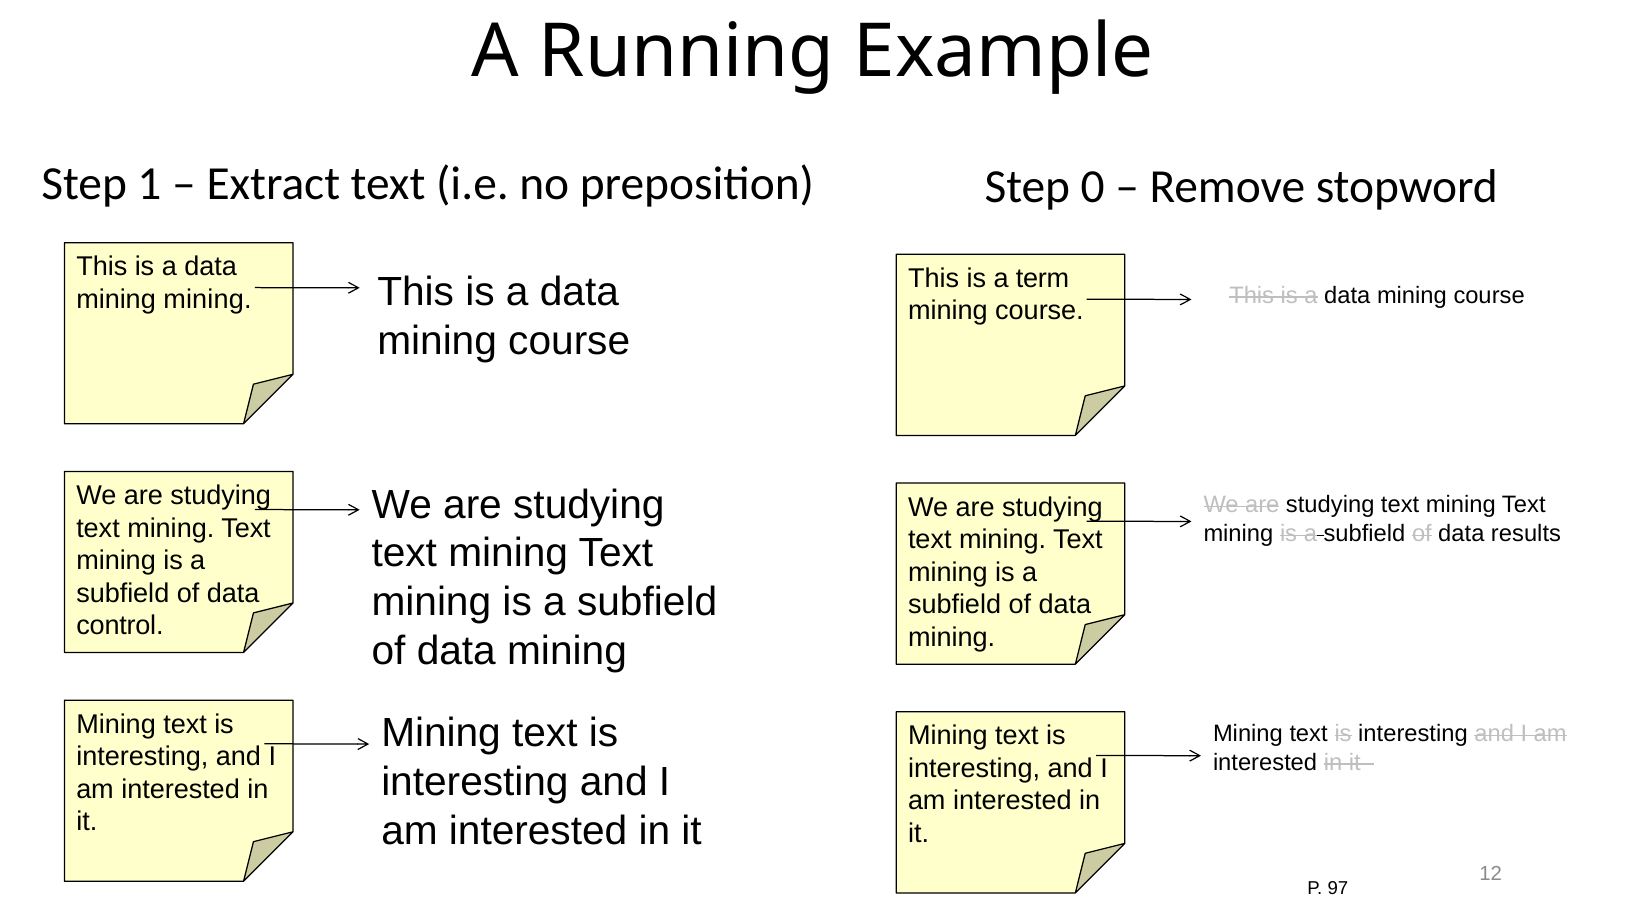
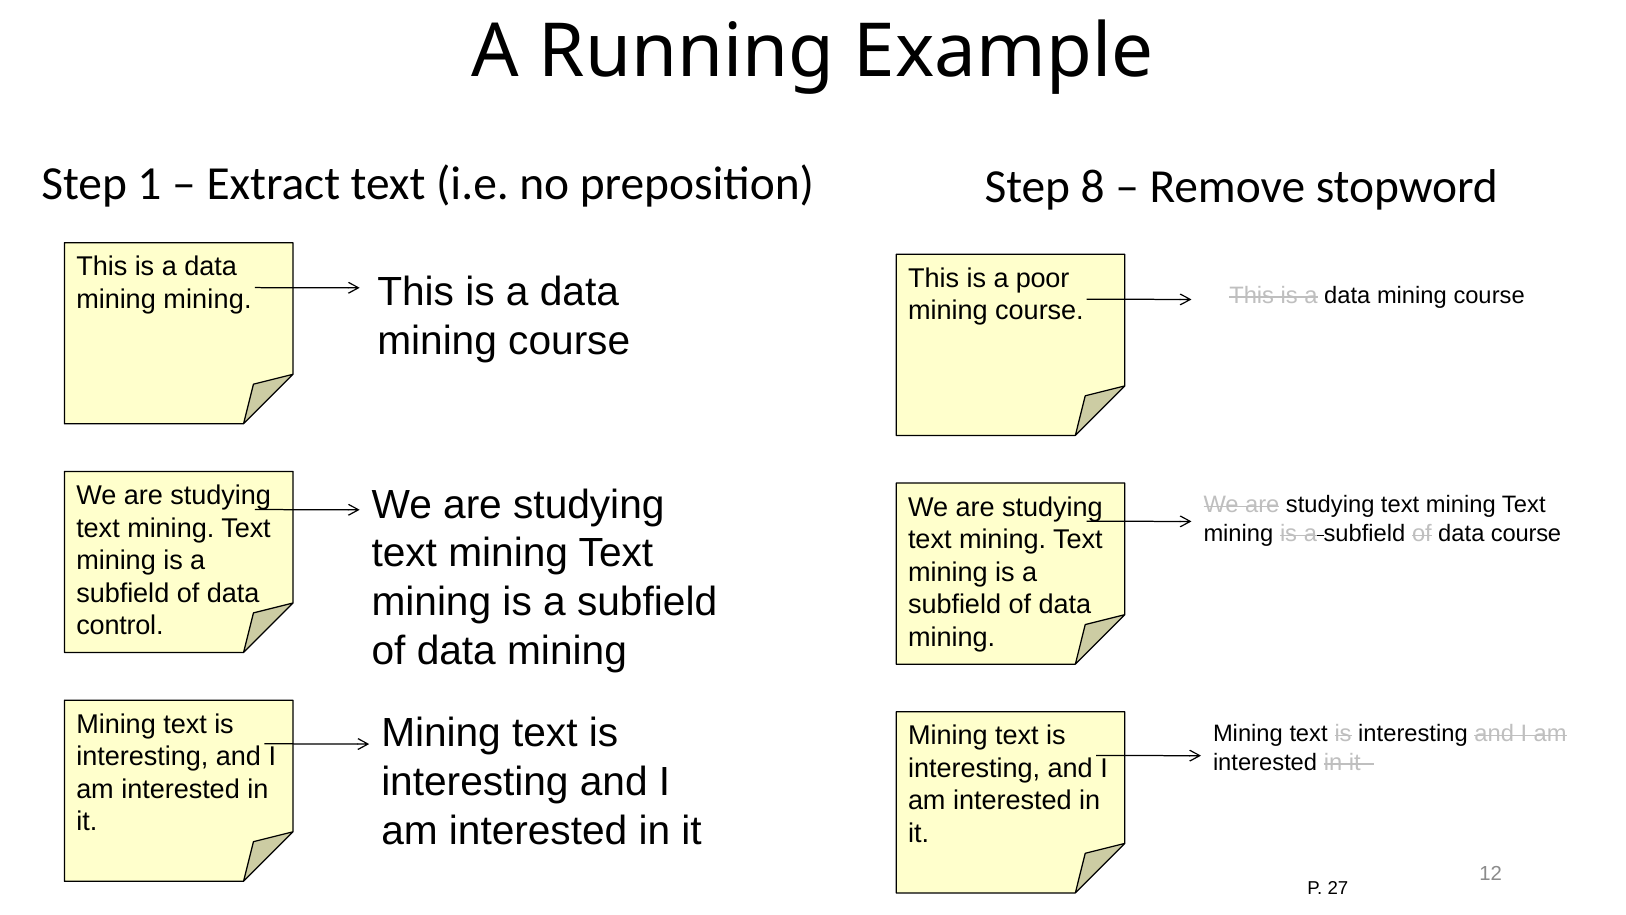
0: 0 -> 8 (1093, 187)
term: term -> poor (1043, 278)
data results: results -> course (1526, 533)
97: 97 -> 27 (1338, 888)
